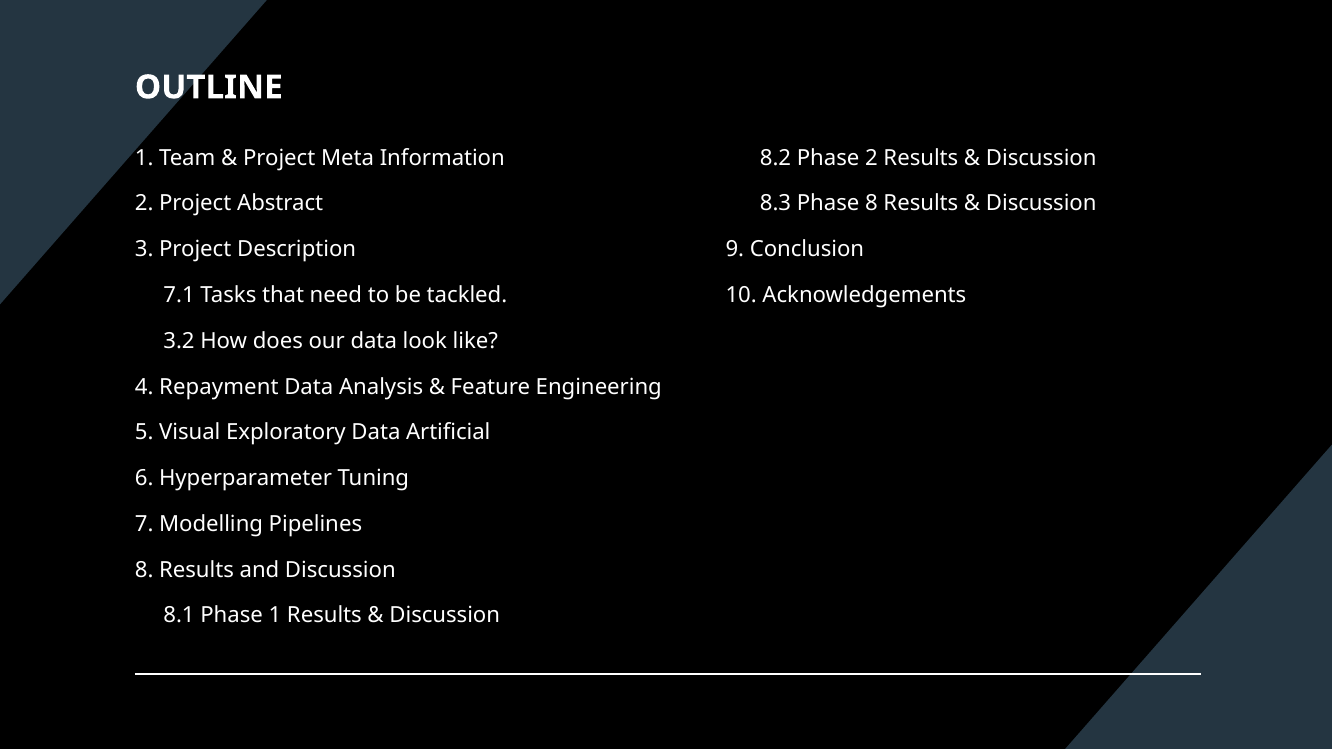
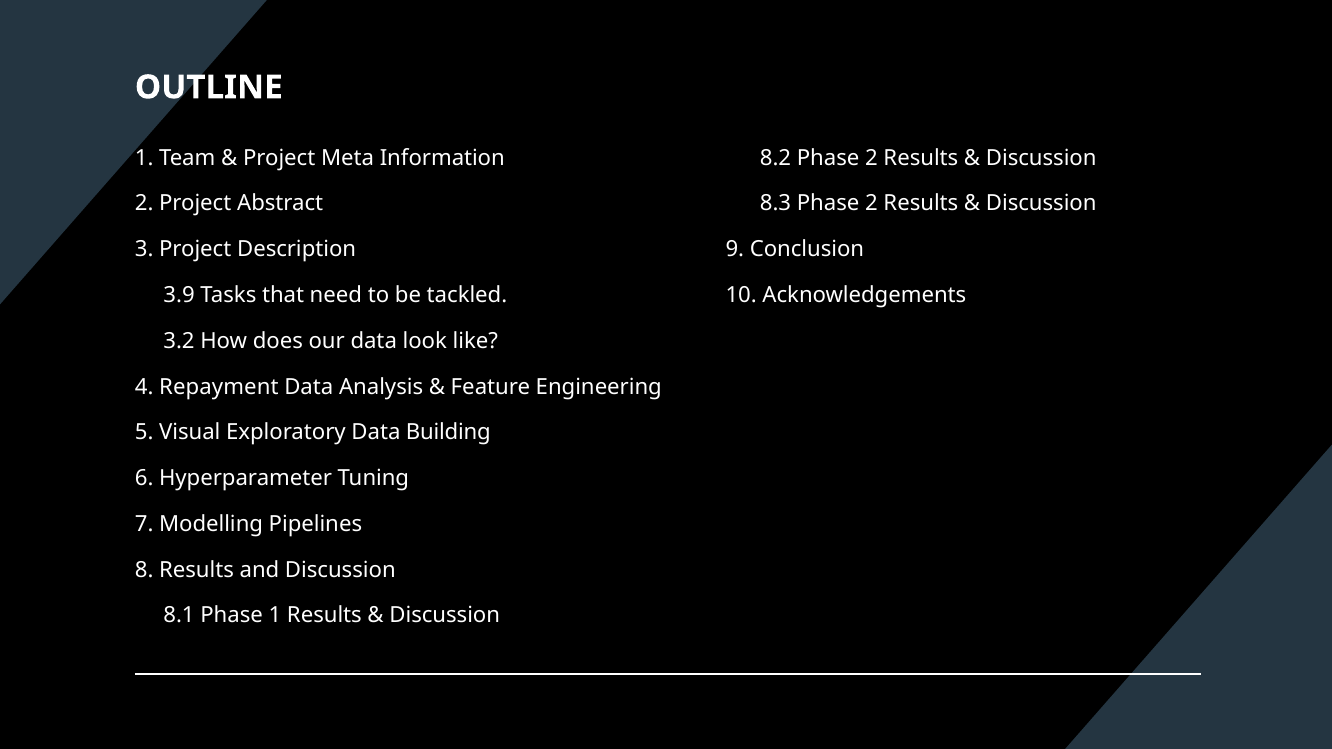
8.3 Phase 8: 8 -> 2 (871, 204)
7.1: 7.1 -> 3.9 (179, 295)
Artificial: Artificial -> Building (448, 433)
